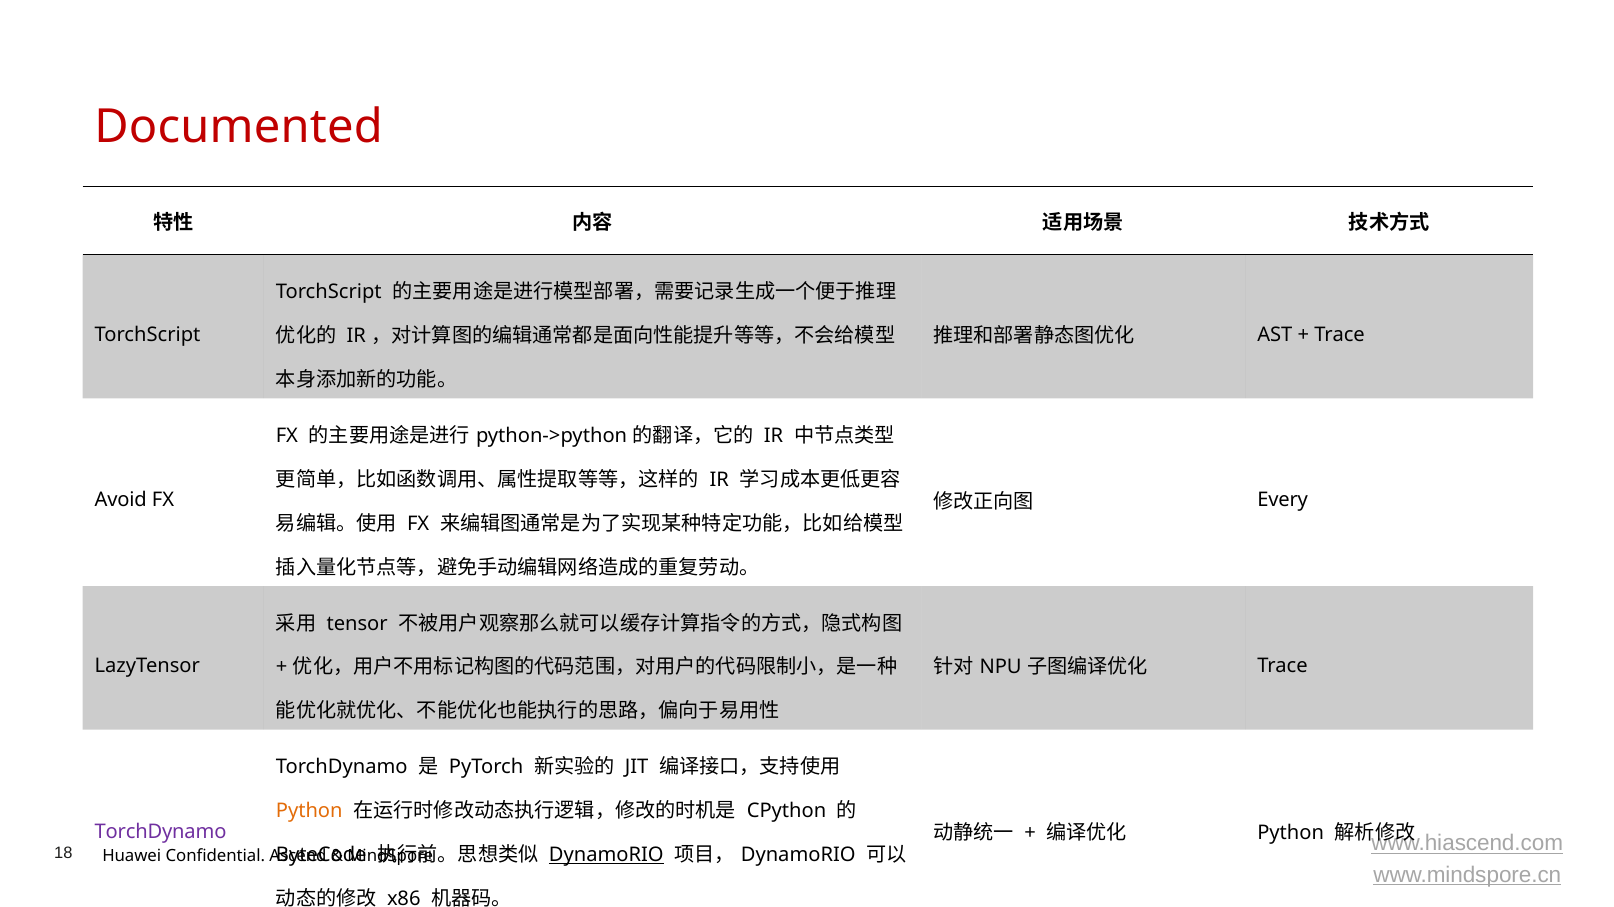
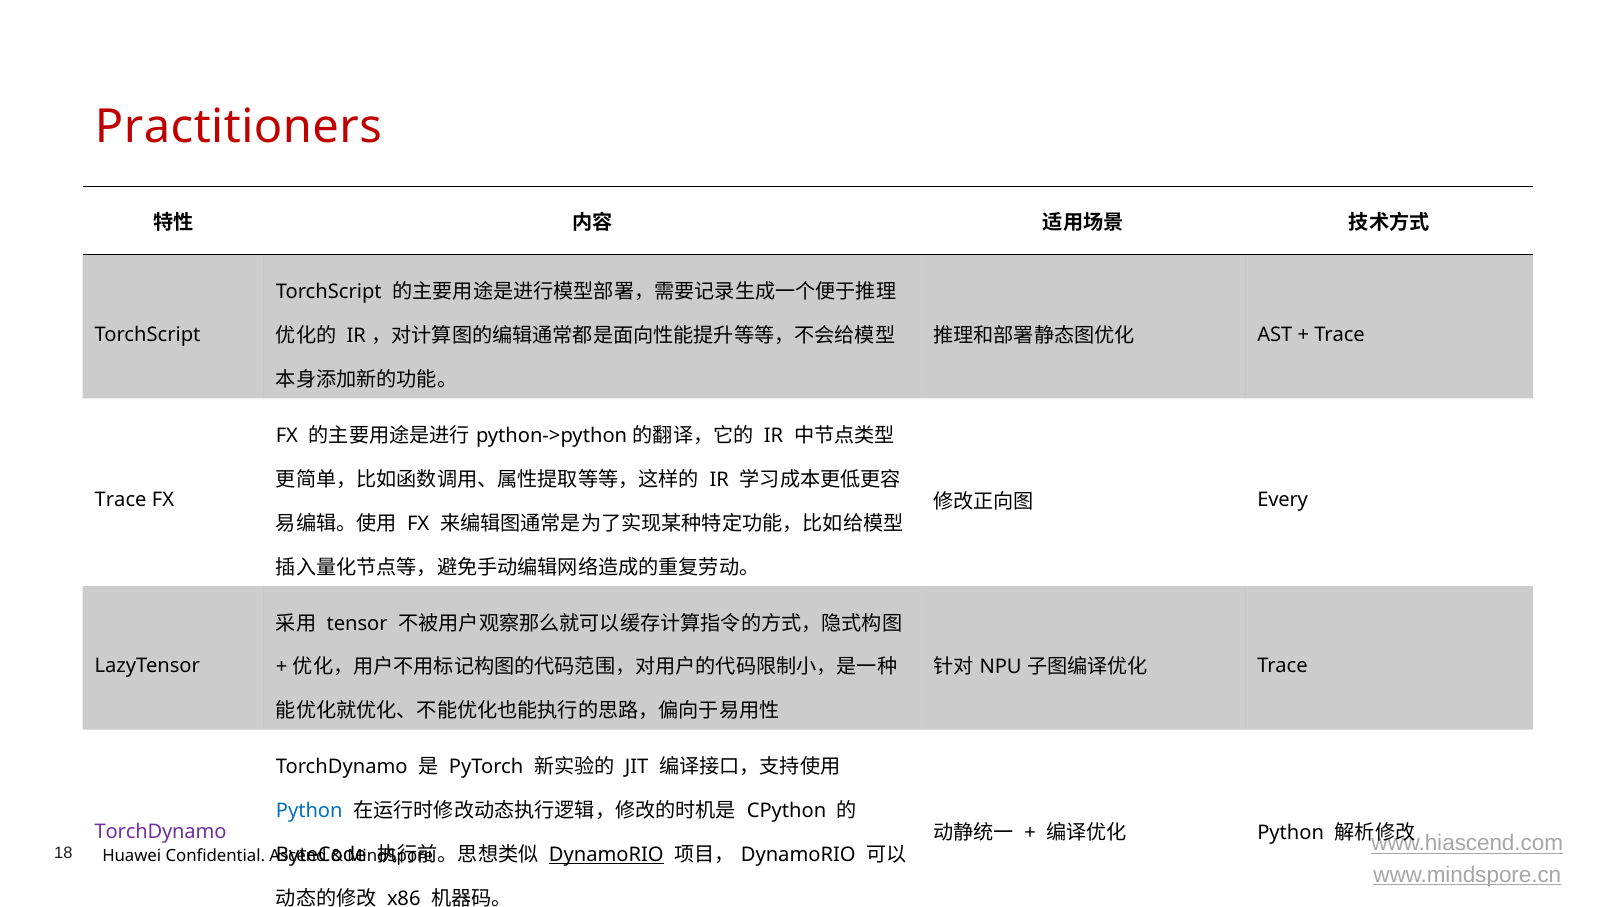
Documented: Documented -> Practitioners (238, 127)
Avoid: Avoid -> Trace (121, 501)
Python colour: orange -> blue (309, 811)
